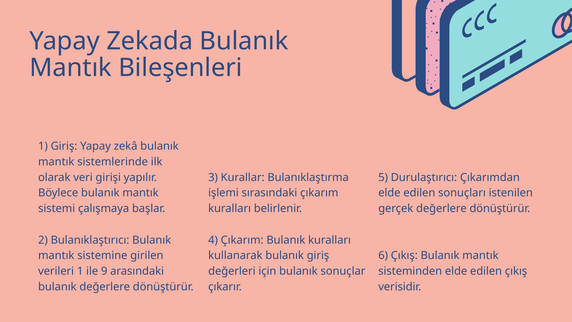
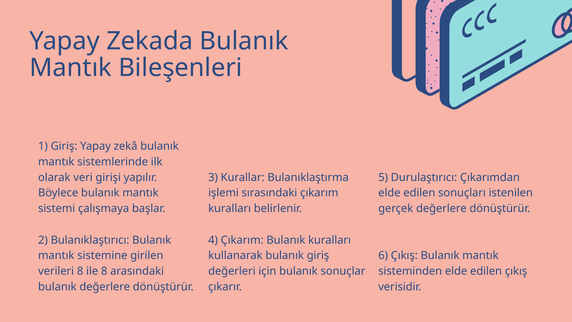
verileri 1: 1 -> 8 (80, 271)
ile 9: 9 -> 8 (104, 271)
